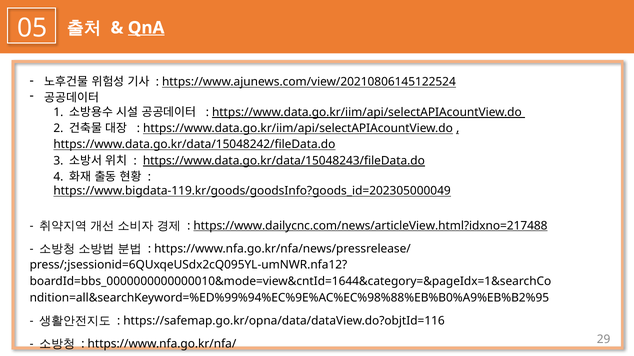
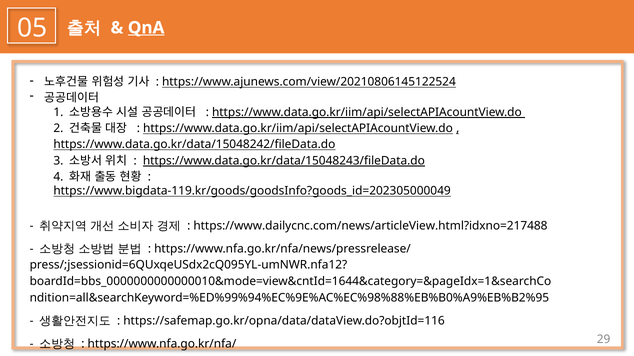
https://www.dailycnc.com/news/articleView.html?idxno=217488 underline: present -> none (370, 226)
